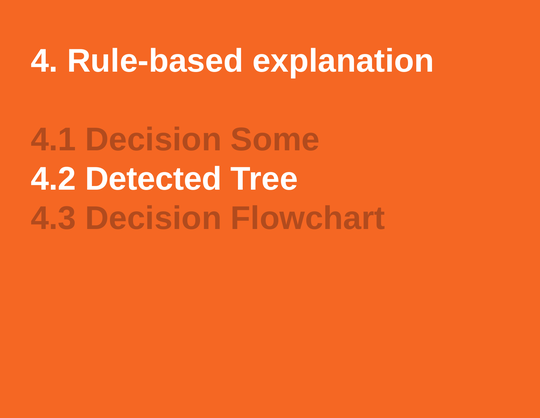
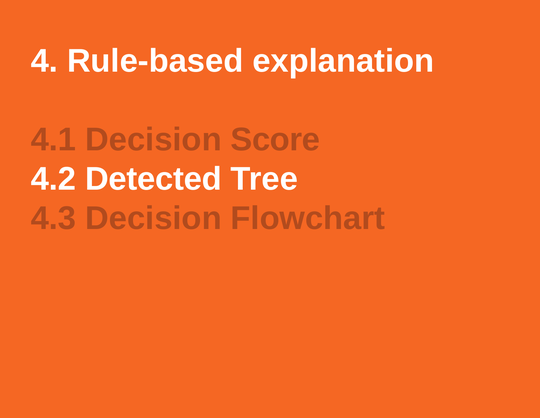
Some: Some -> Score (275, 139)
